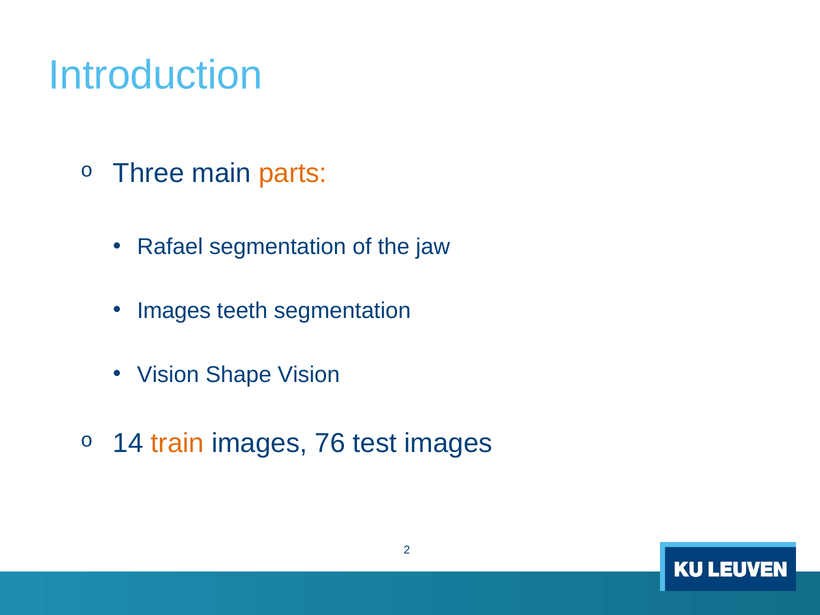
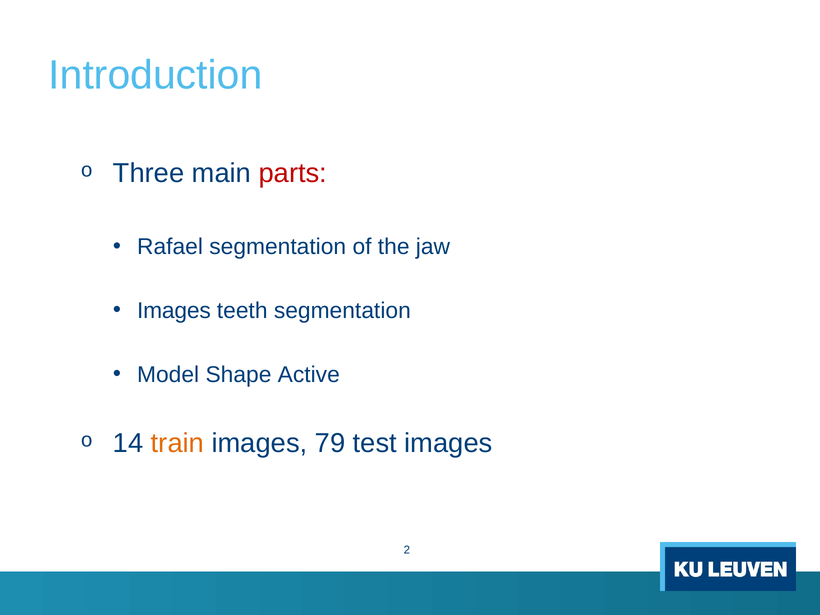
parts colour: orange -> red (293, 173)
Vision: Vision -> Model (168, 375)
Shape Vision: Vision -> Active (309, 375)
76: 76 -> 79 (330, 443)
